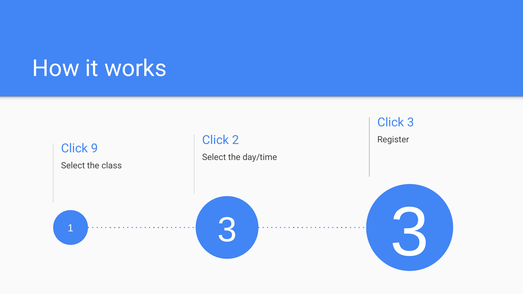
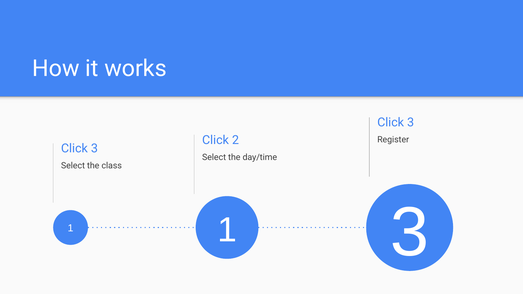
9: 9 -> 3 (94, 148)
1 3: 3 -> 1 (227, 230)
